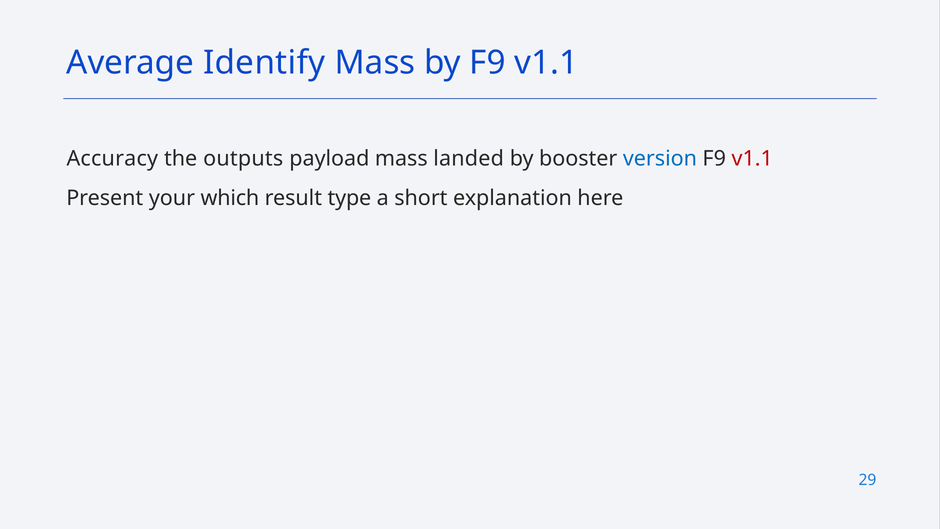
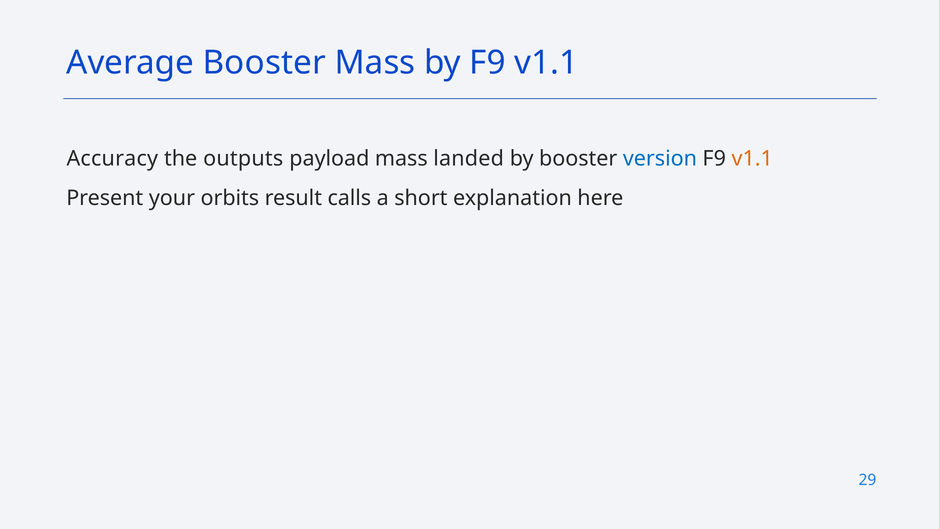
Average Identify: Identify -> Booster (264, 63)
v1.1 colour: red -> orange (752, 159)
which: which -> orbits (230, 198)
type: type -> calls (349, 198)
